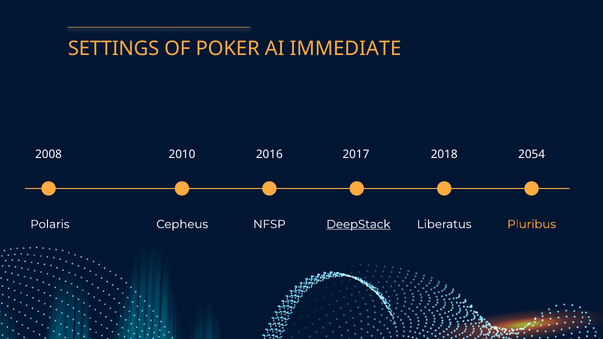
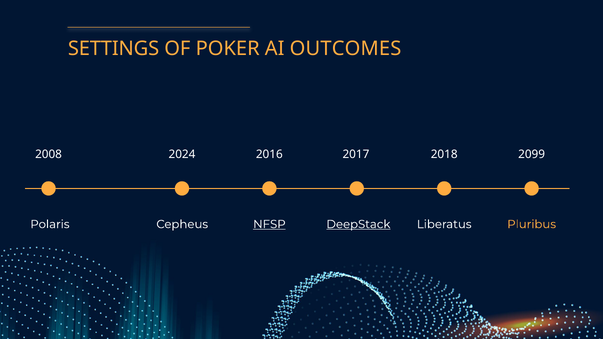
IMMEDIATE: IMMEDIATE -> OUTCOMES (346, 49)
2010: 2010 -> 2024 (182, 154)
2054: 2054 -> 2099 (532, 154)
NFSP underline: none -> present (269, 224)
